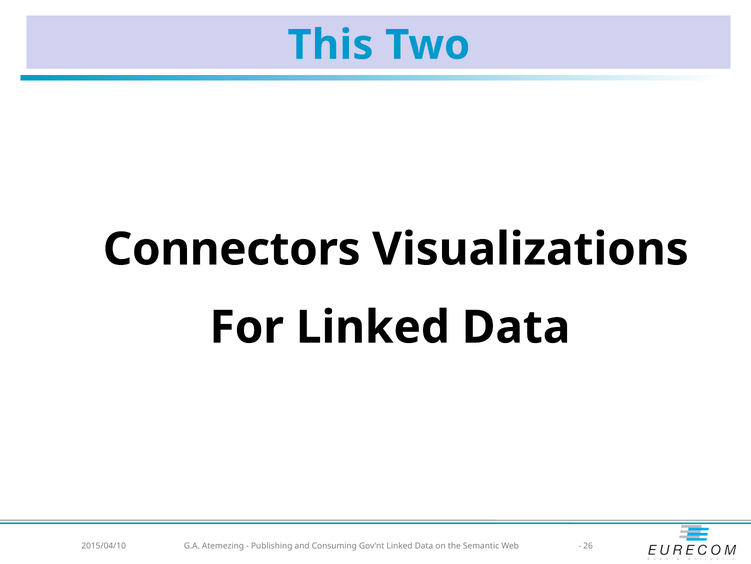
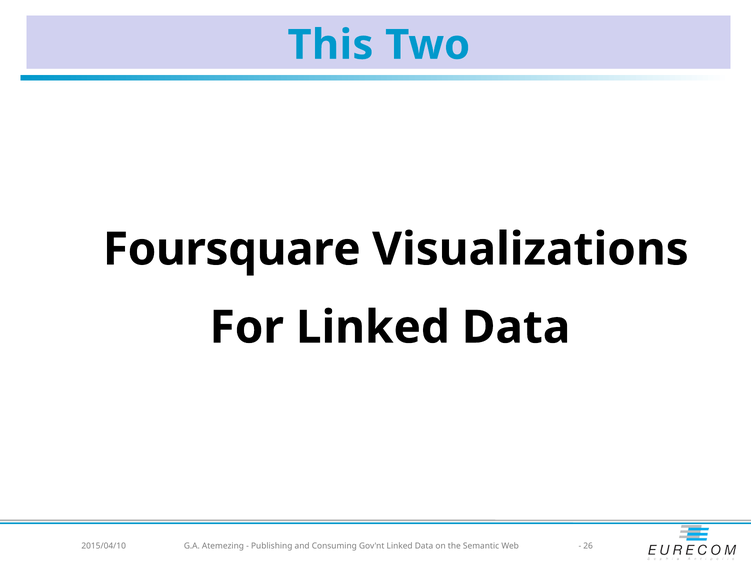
Connectors: Connectors -> Foursquare (232, 249)
